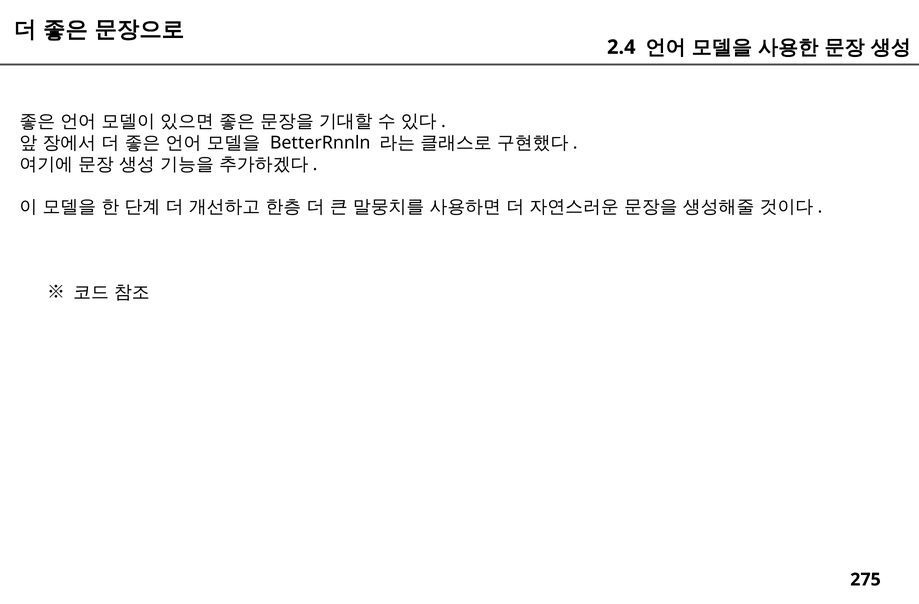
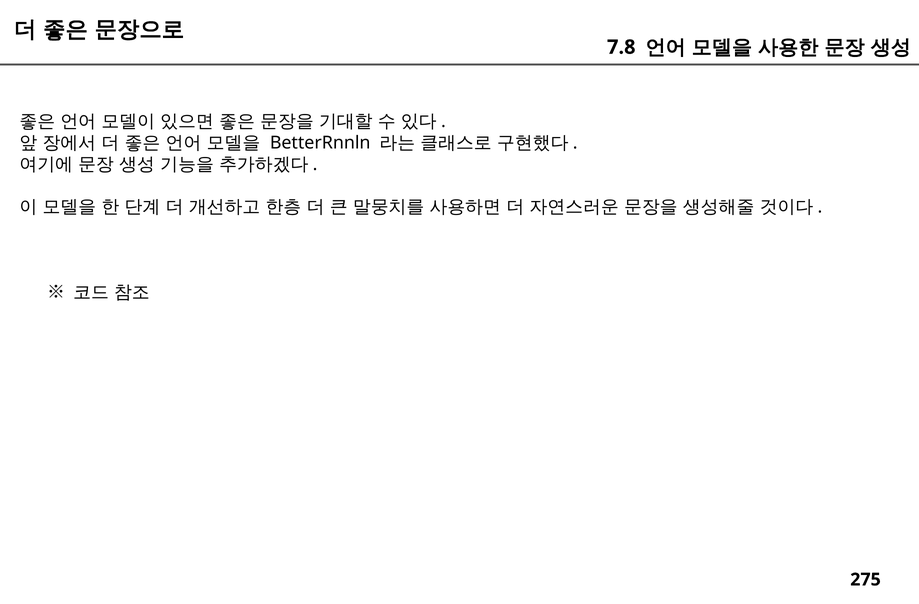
2.4: 2.4 -> 7.8 (621, 47)
